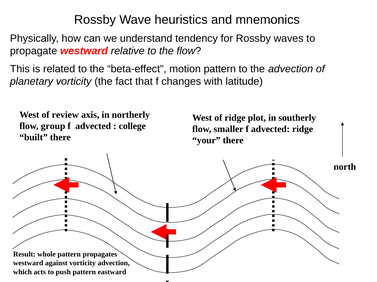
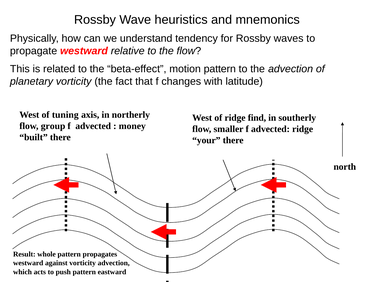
review: review -> tuning (65, 115)
plot: plot -> find (257, 118)
college: college -> money (132, 126)
